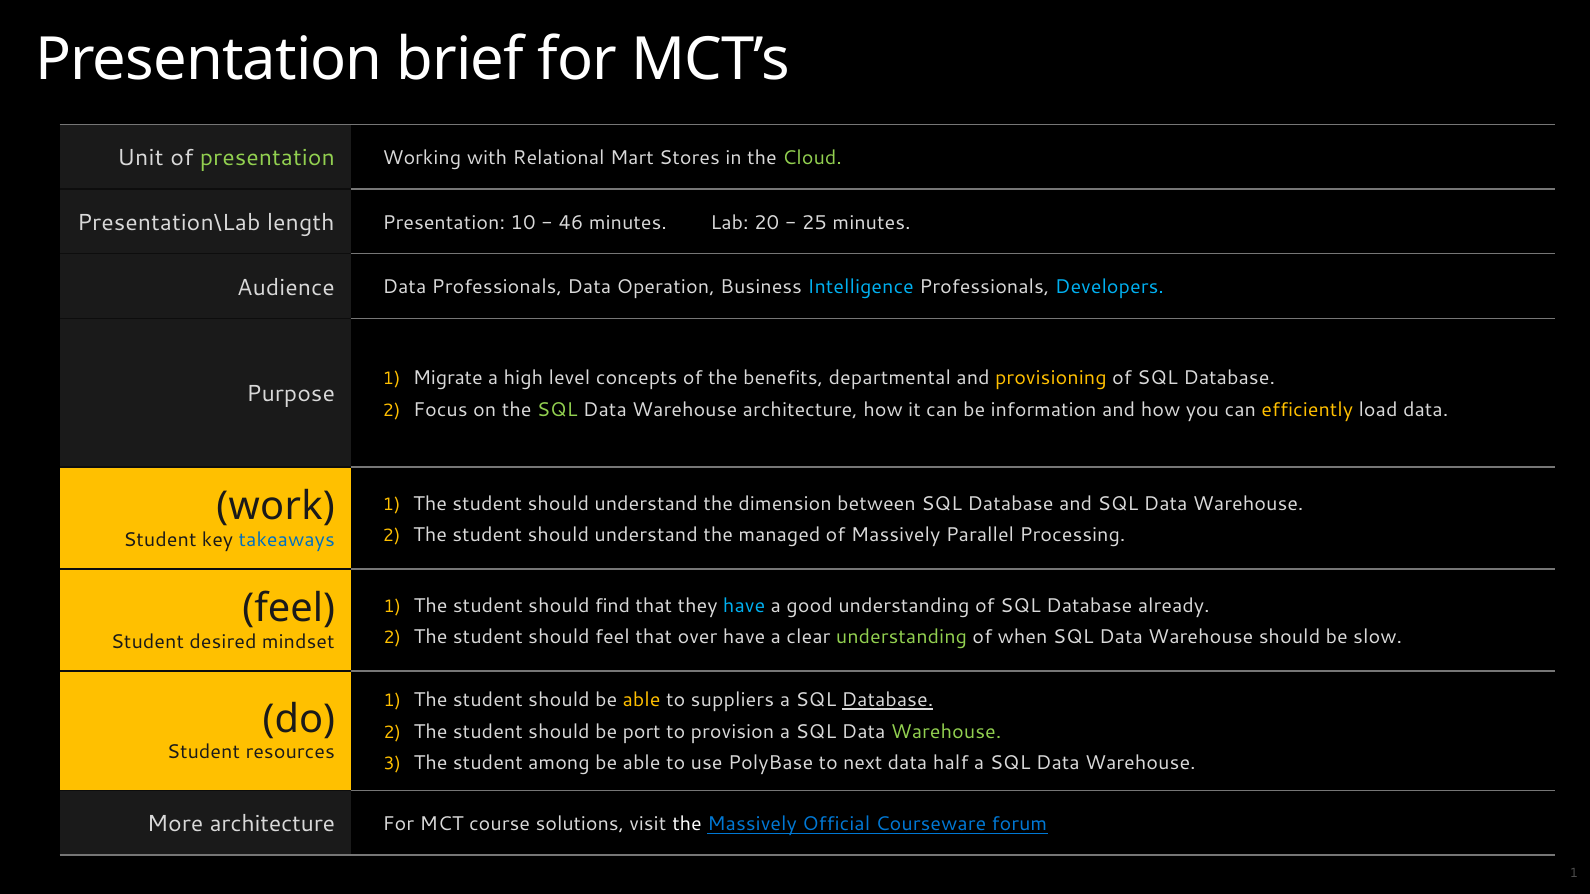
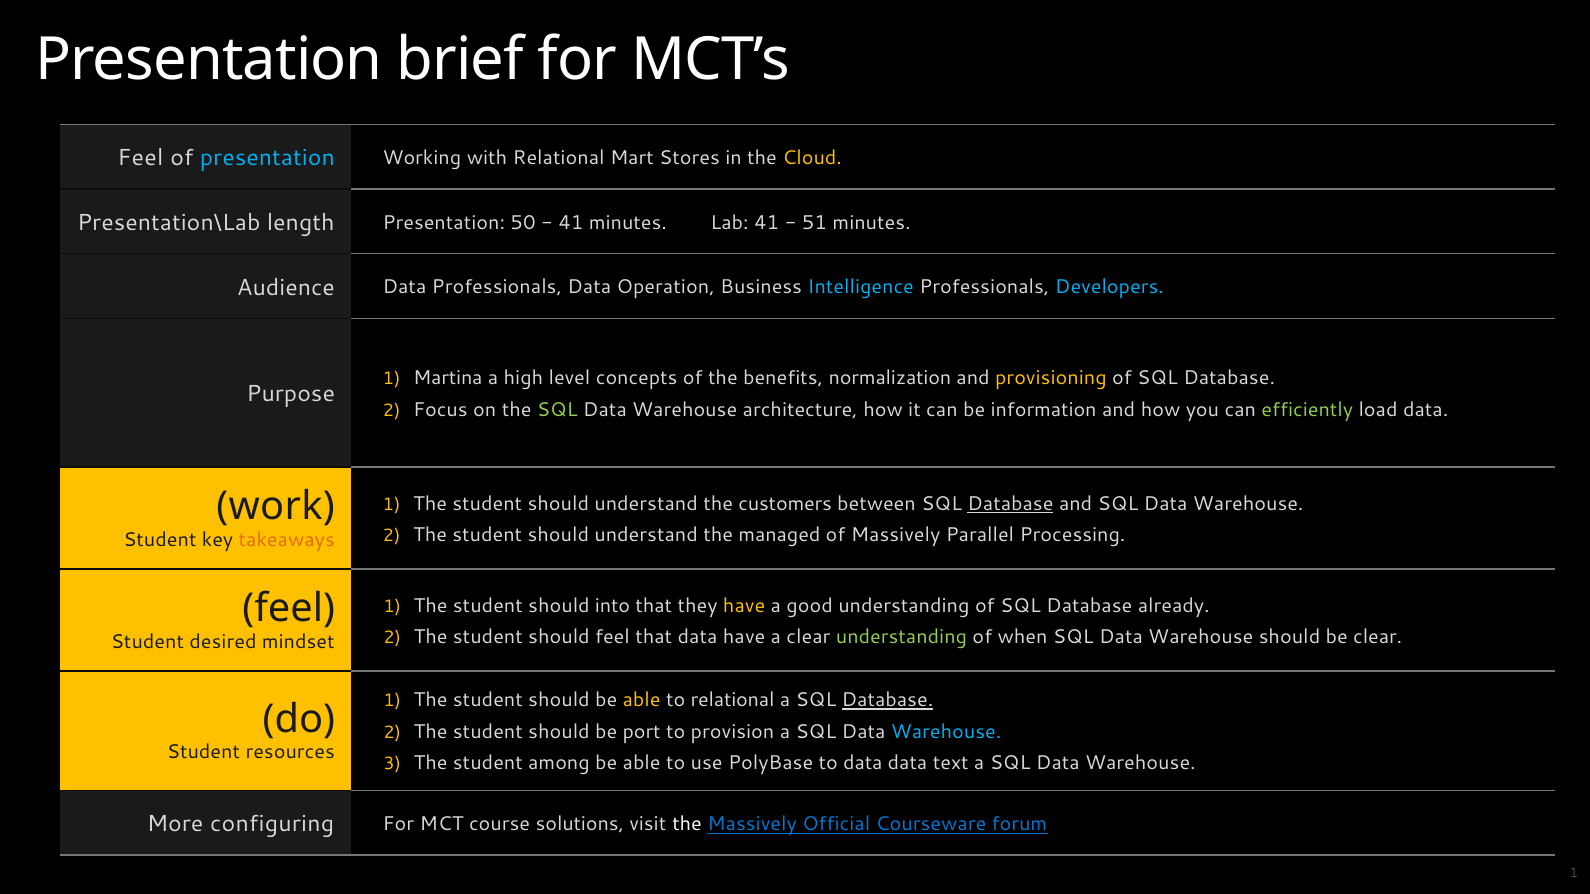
Unit: Unit -> Feel (140, 158)
presentation colour: light green -> light blue (267, 158)
Cloud colour: light green -> yellow (812, 158)
10: 10 -> 50 (523, 223)
46: 46 -> 41 (571, 223)
Lab 20: 20 -> 41 (767, 223)
25: 25 -> 51 (814, 223)
Migrate: Migrate -> Martina (448, 378)
departmental: departmental -> normalization (890, 378)
efficiently colour: yellow -> light green (1307, 410)
dimension: dimension -> customers (785, 504)
Database underline: none -> present (1010, 504)
takeaways colour: blue -> orange (287, 540)
find: find -> into (613, 606)
have colour: light blue -> yellow (744, 606)
that over: over -> data (697, 637)
be slow: slow -> clear (1378, 637)
to suppliers: suppliers -> relational (733, 701)
Warehouse colour: light green -> light blue (946, 732)
to next: next -> data (863, 763)
half: half -> text (951, 763)
More architecture: architecture -> configuring (272, 824)
